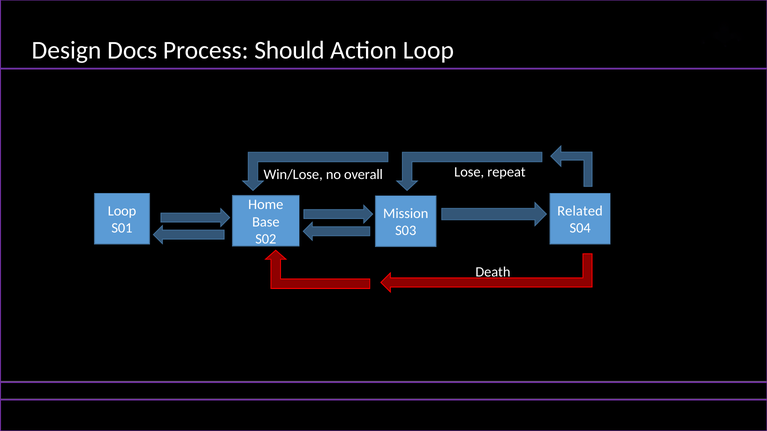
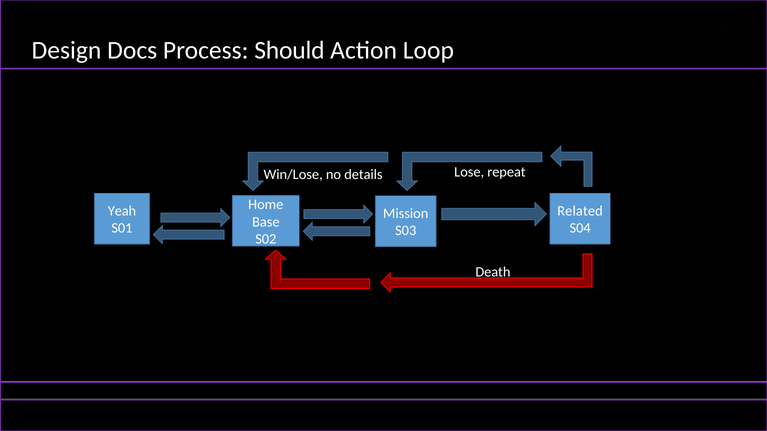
overall: overall -> details (363, 174)
Loop: Loop -> Yeah (122, 211)
